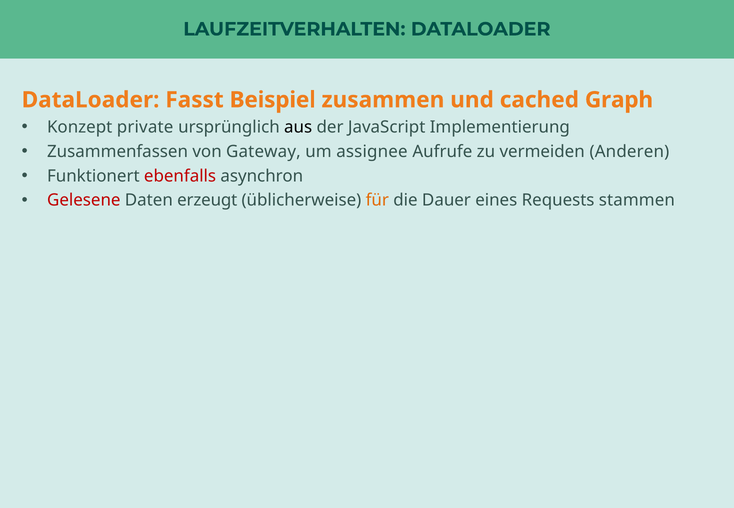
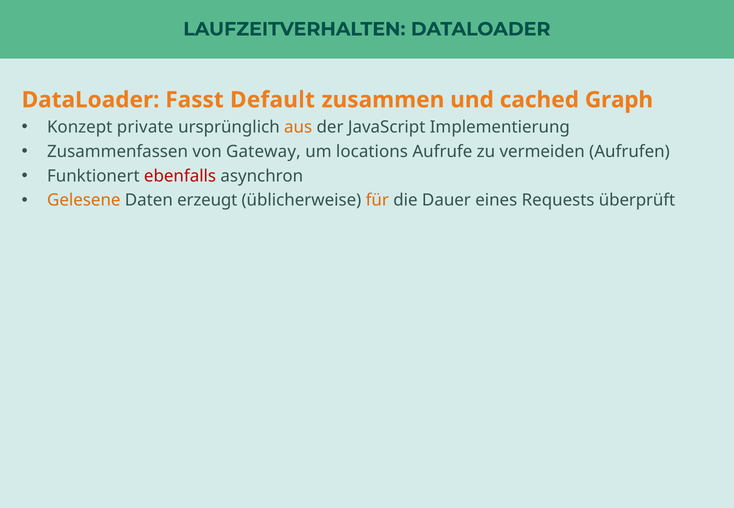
Beispiel: Beispiel -> Default (272, 100)
aus colour: black -> orange (298, 127)
assignee: assignee -> locations (372, 152)
Anderen: Anderen -> Aufrufen (629, 152)
Gelesene colour: red -> orange (84, 200)
stammen: stammen -> überprüft (637, 200)
